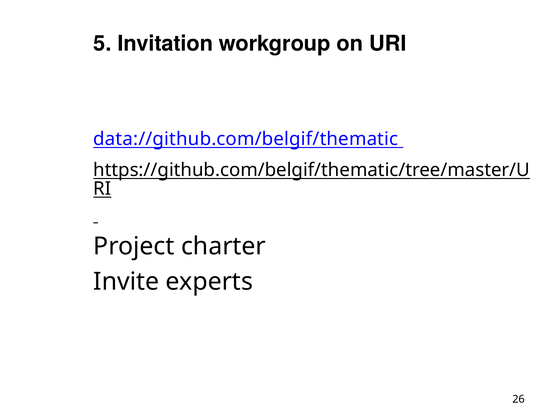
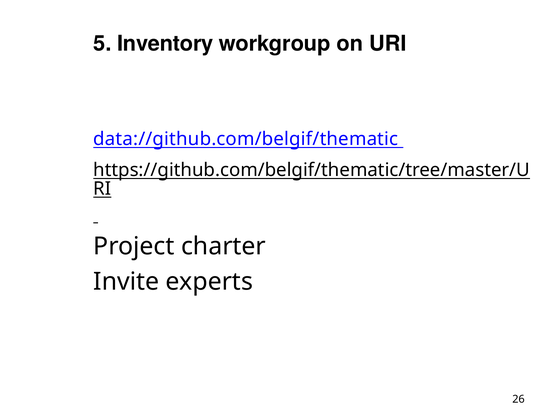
Invitation: Invitation -> Inventory (165, 44)
